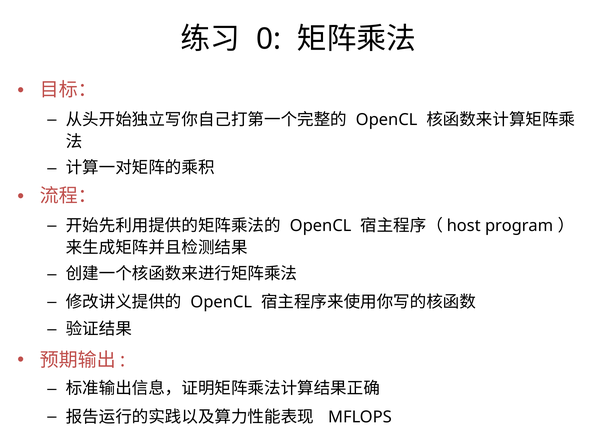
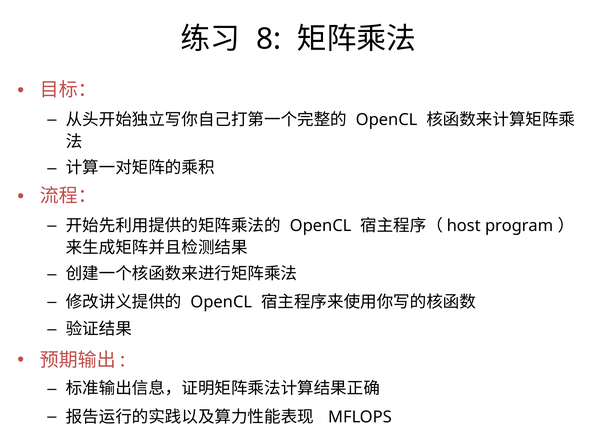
0: 0 -> 8 (269, 39)
